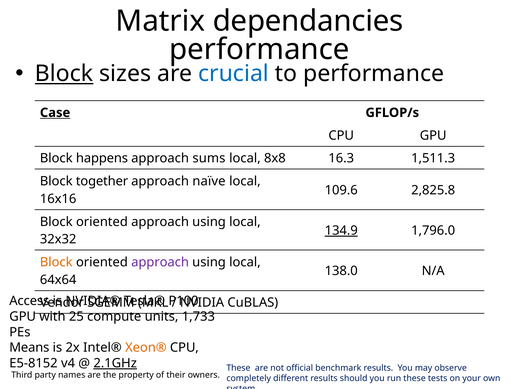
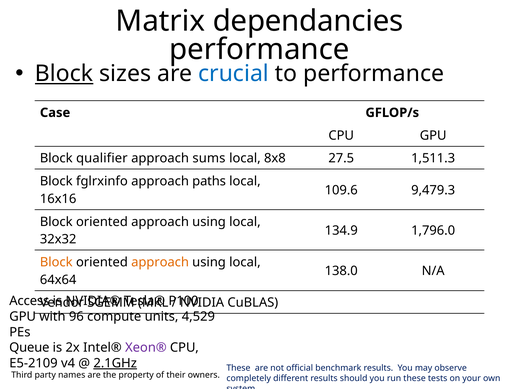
Case underline: present -> none (55, 113)
happens: happens -> qualifier (102, 158)
16.3: 16.3 -> 27.5 (341, 158)
together: together -> fglrxinfo (102, 181)
naïve: naïve -> paths (209, 181)
2,825.8: 2,825.8 -> 9,479.3 (433, 190)
134.9 underline: present -> none (341, 231)
approach colour: purple -> orange (160, 262)
25: 25 -> 96 (76, 317)
1,733: 1,733 -> 4,529 (198, 317)
Means: Means -> Queue (29, 348)
Xeon® colour: orange -> purple (146, 348)
E5-8152: E5-8152 -> E5-2109 (33, 363)
